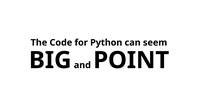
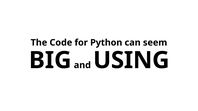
POINT: POINT -> USING (131, 60)
